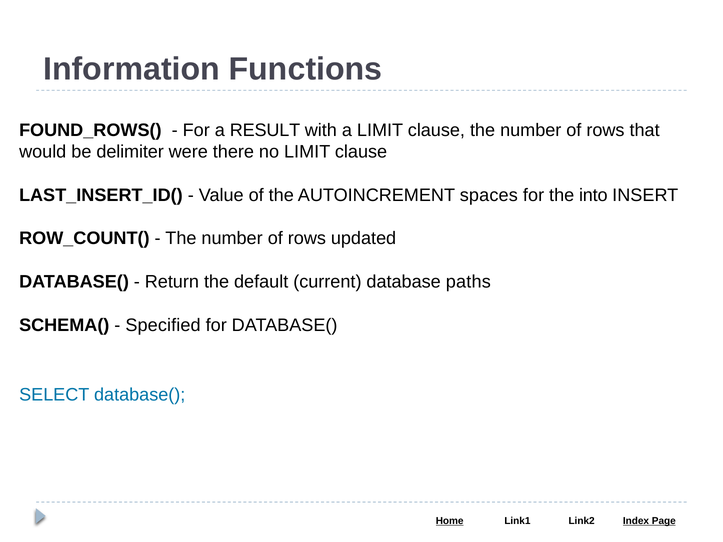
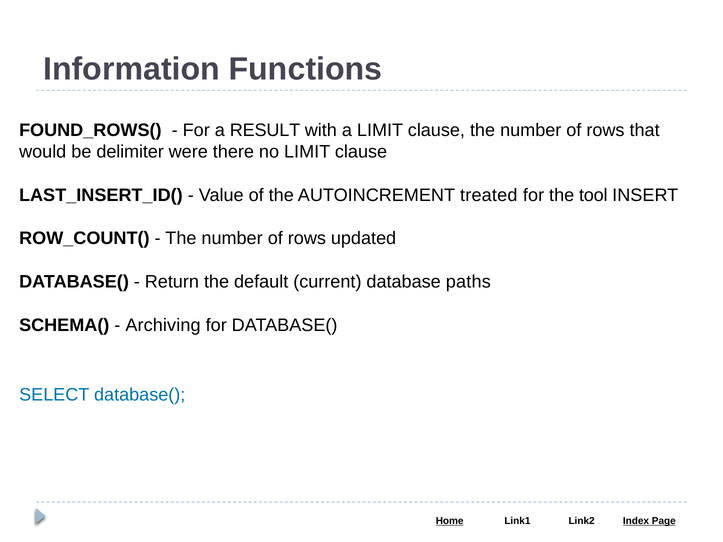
spaces: spaces -> treated (489, 195)
into: into -> tool (593, 195)
Specified: Specified -> Archiving (163, 325)
